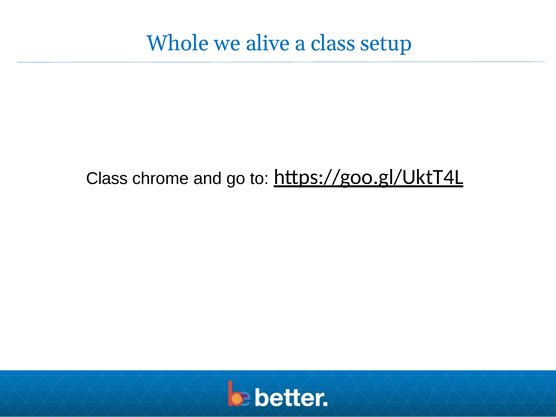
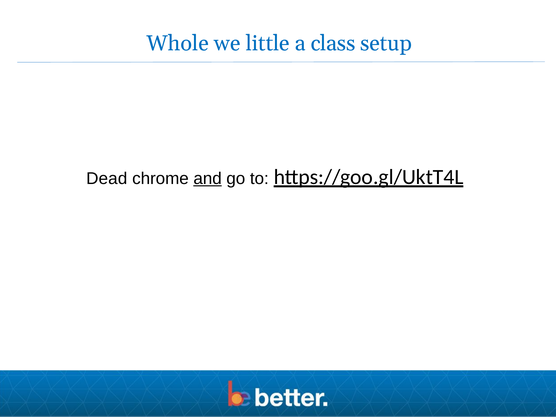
alive: alive -> little (268, 43)
Class: Class -> Dead (107, 179)
and underline: none -> present (208, 179)
